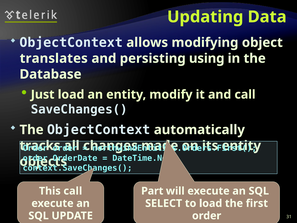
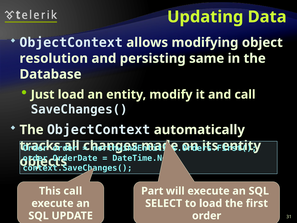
translates: translates -> resolution (54, 58)
using: using -> same (207, 58)
